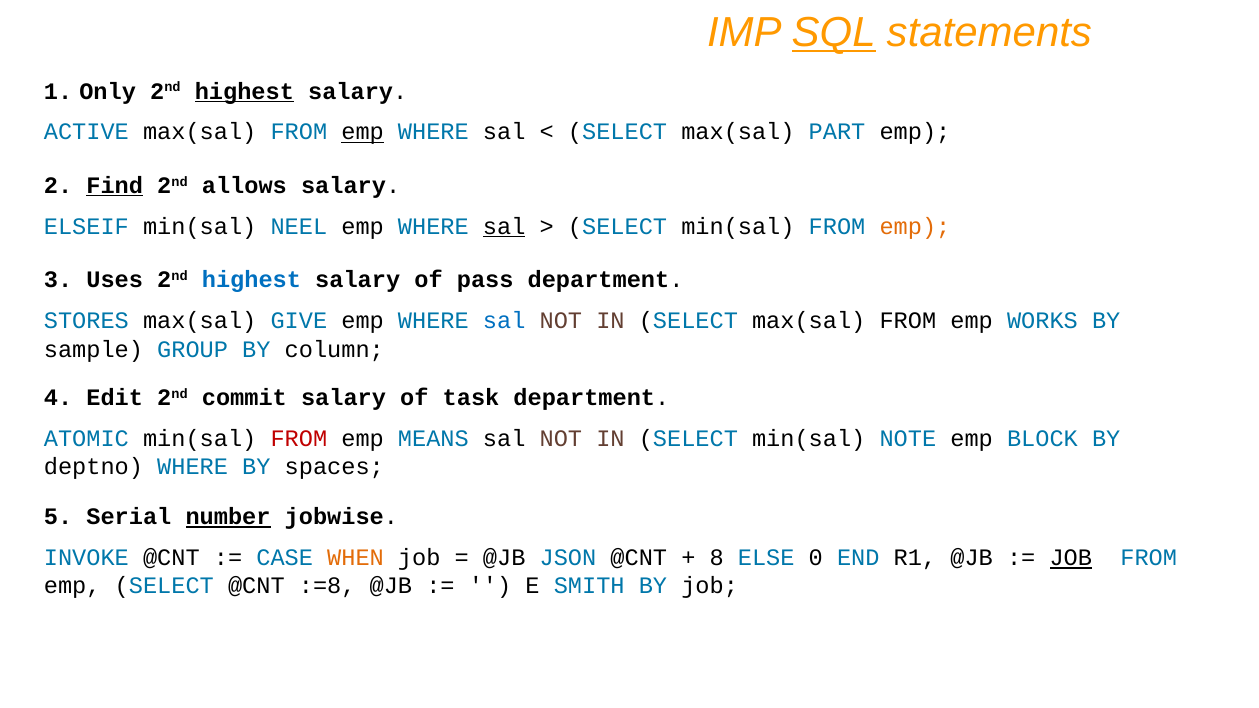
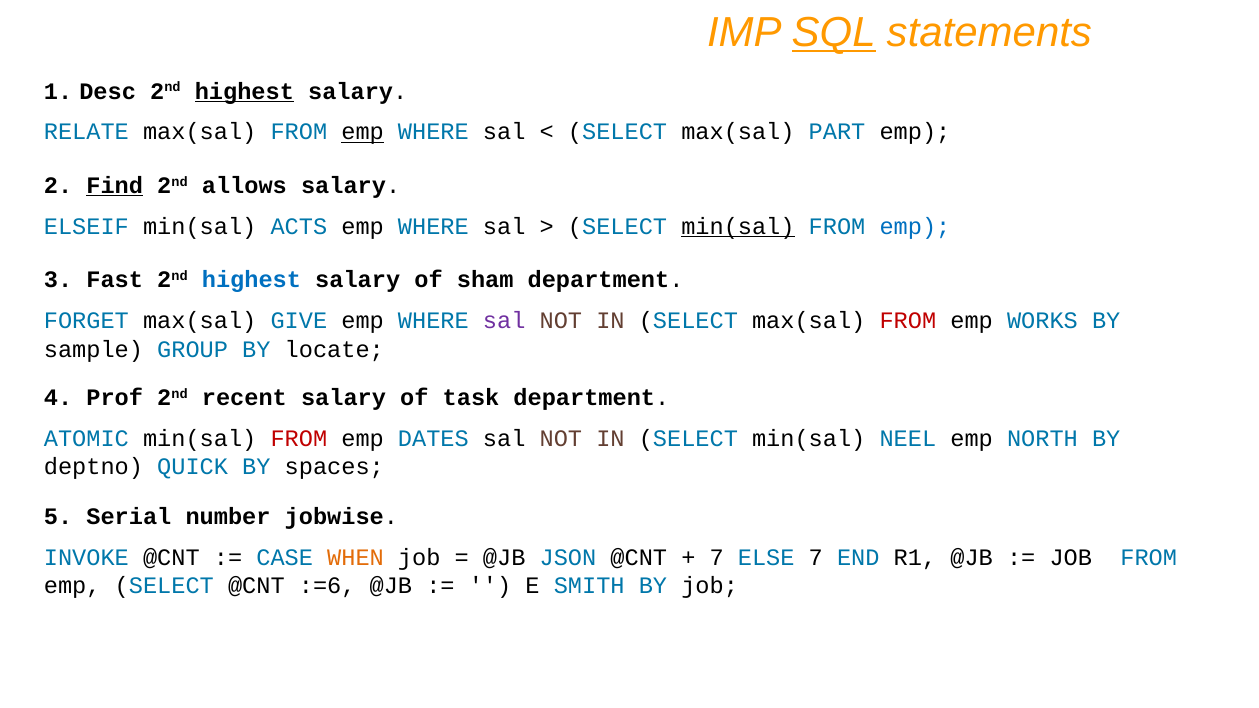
Only: Only -> Desc (108, 91)
ACTIVE: ACTIVE -> RELATE (86, 132)
NEEL: NEEL -> ACTS (299, 227)
sal underline: present -> none (504, 227)
min(sal underline: none -> present (738, 227)
emp colour: orange -> blue (915, 227)
Uses: Uses -> Fast (115, 280)
pass: pass -> sham (485, 280)
STORES: STORES -> FORGET (86, 321)
sal colour: blue -> purple (504, 321)
FROM colour: black -> red (908, 321)
column: column -> locate (334, 349)
Edit: Edit -> Prof (115, 398)
commit: commit -> recent (244, 398)
MEANS: MEANS -> DATES (433, 439)
NOTE: NOTE -> NEEL (908, 439)
BLOCK: BLOCK -> NORTH (1042, 439)
deptno WHERE: WHERE -> QUICK (193, 467)
number underline: present -> none (228, 517)
8: 8 -> 7 (717, 558)
ELSE 0: 0 -> 7 (816, 558)
JOB underline: present -> none (1071, 558)
:=8: :=8 -> :=6 (327, 586)
